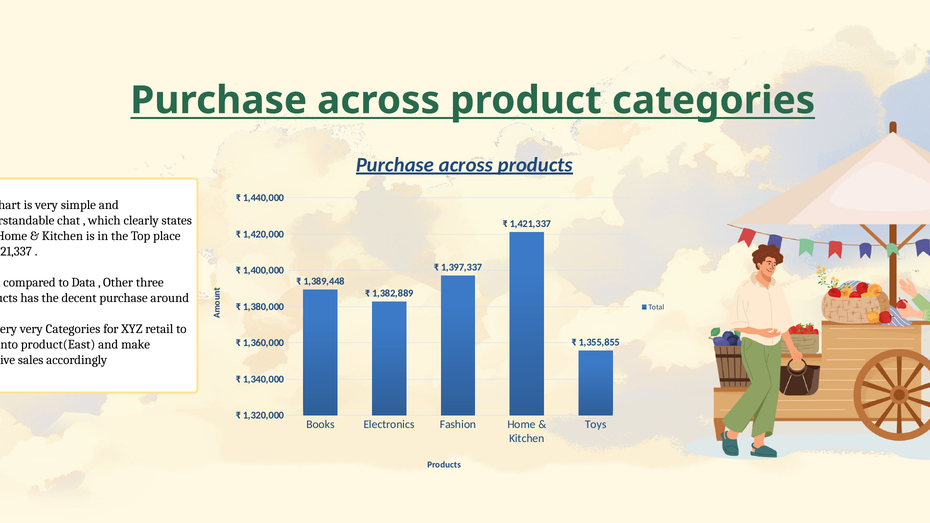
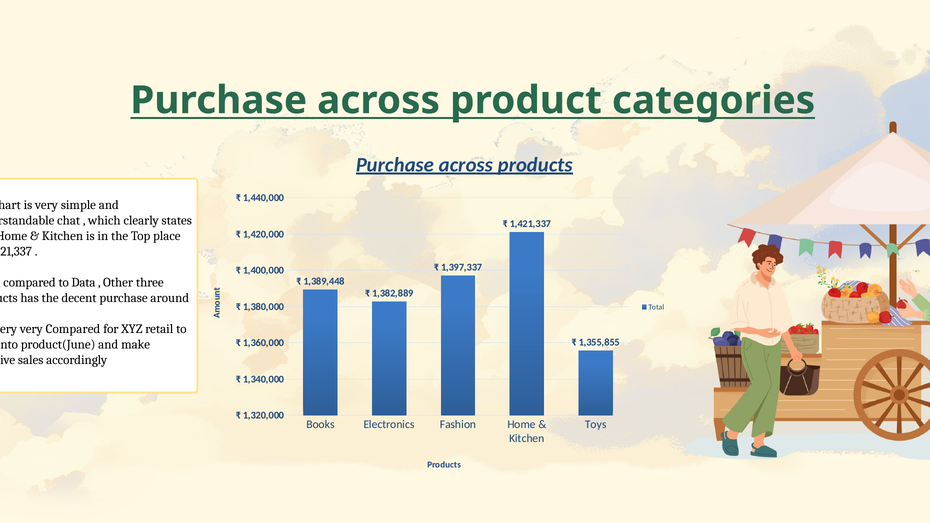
very Categories: Categories -> Compared (73, 329)
product(East: product(East -> product(June (58, 345)
